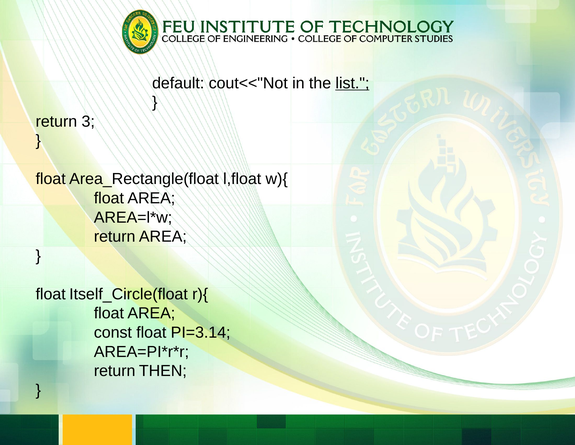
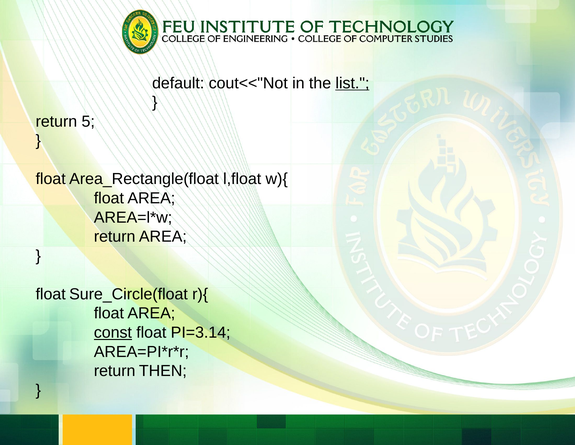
3: 3 -> 5 (88, 121)
Itself_Circle(float: Itself_Circle(float -> Sure_Circle(float (128, 294)
const underline: none -> present (113, 332)
